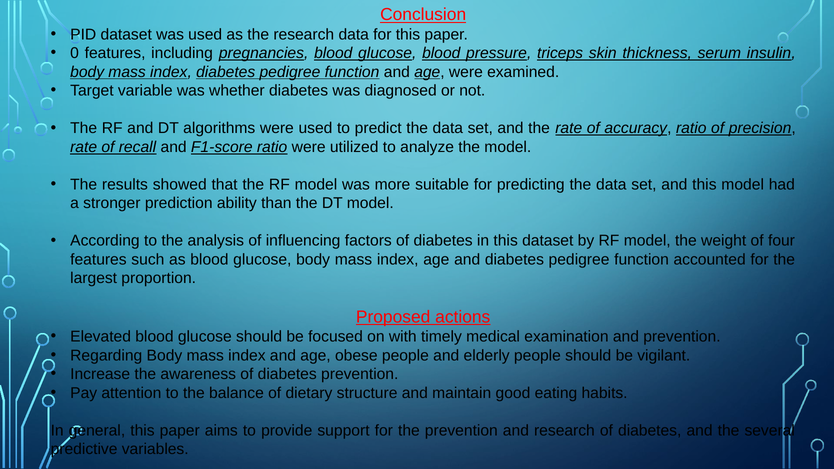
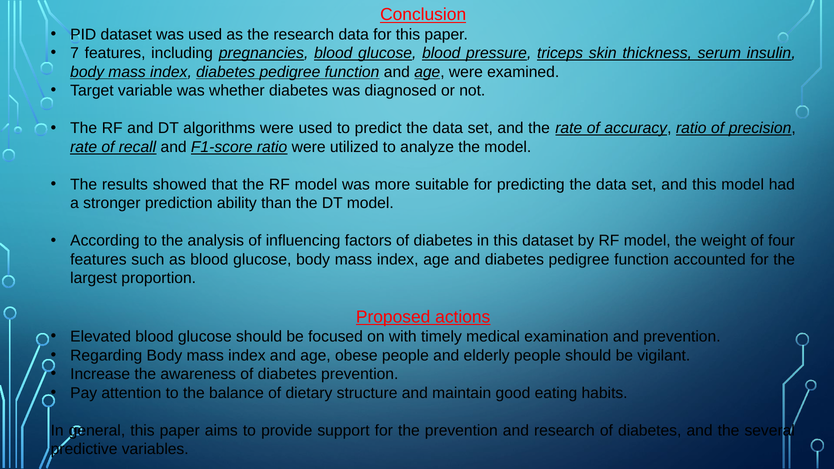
0: 0 -> 7 (75, 53)
